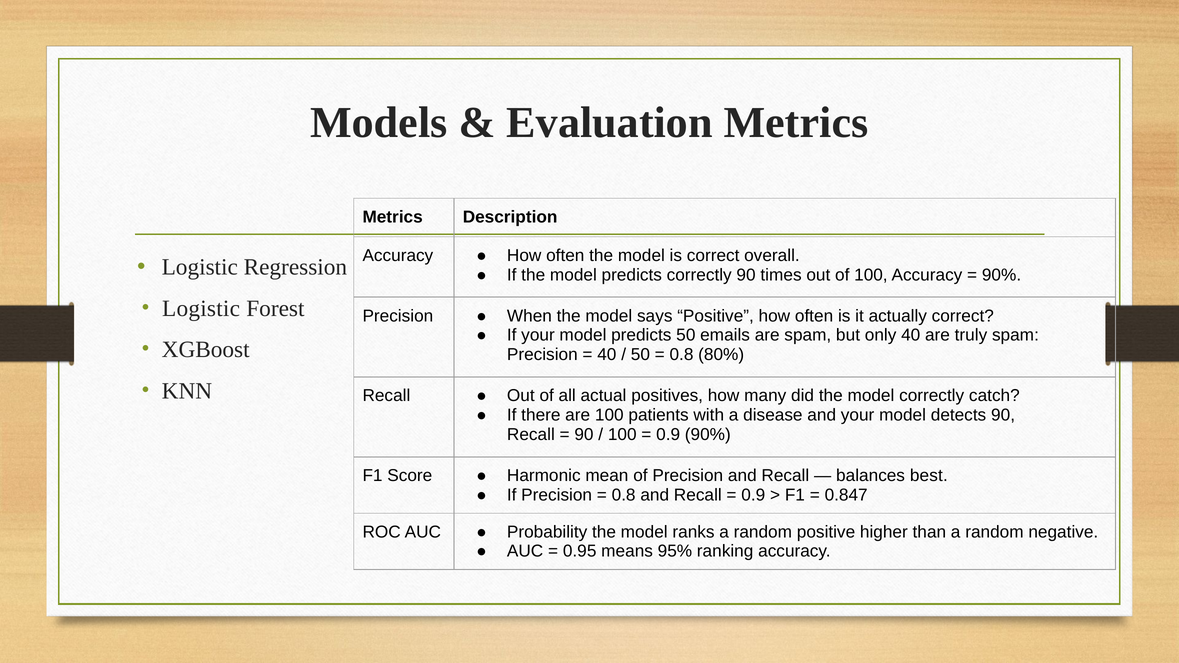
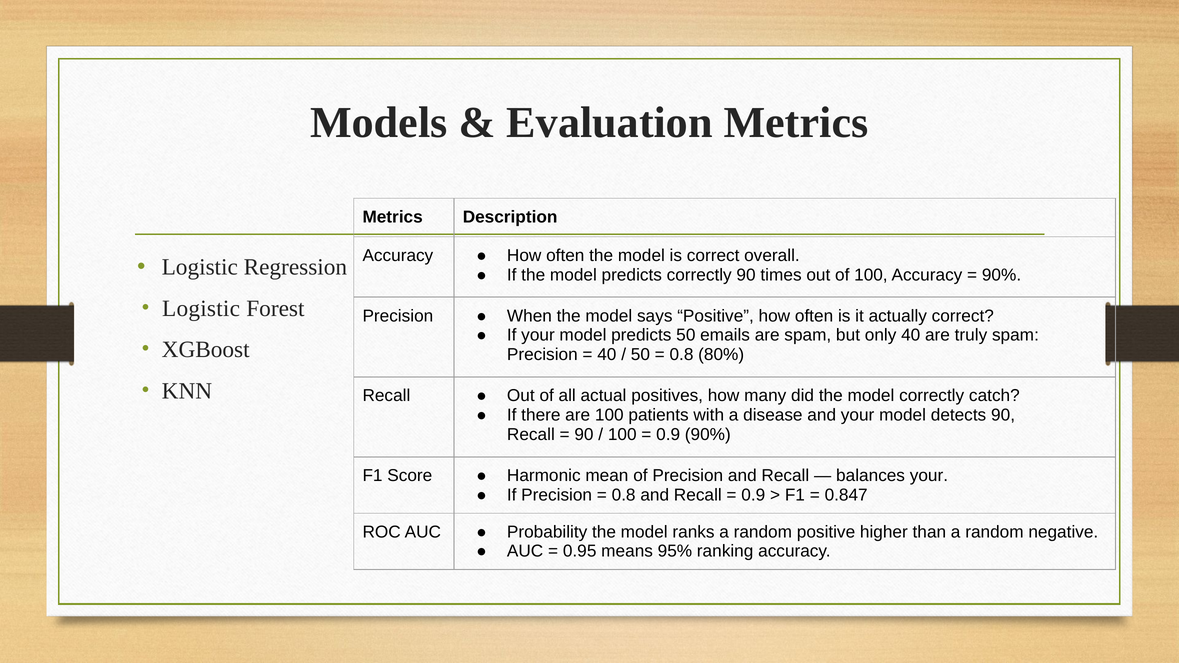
balances best: best -> your (929, 476)
